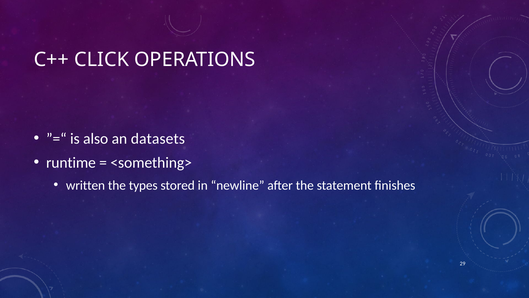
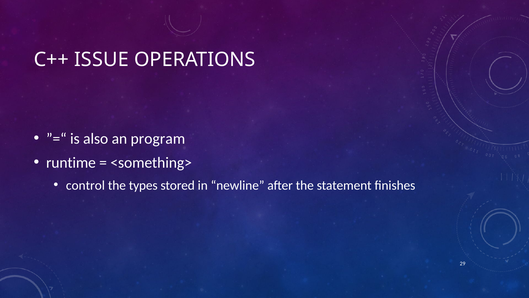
CLICK: CLICK -> ISSUE (101, 59)
datasets: datasets -> program (158, 138)
written: written -> control (85, 185)
